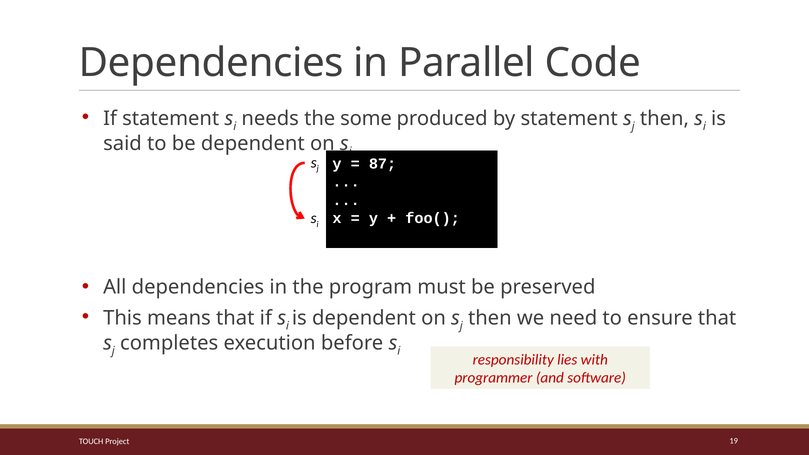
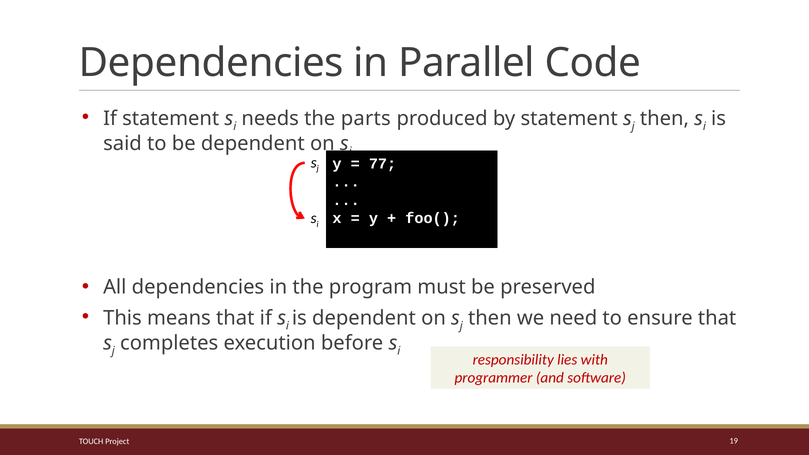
some: some -> parts (366, 119)
87: 87 -> 77 (383, 164)
